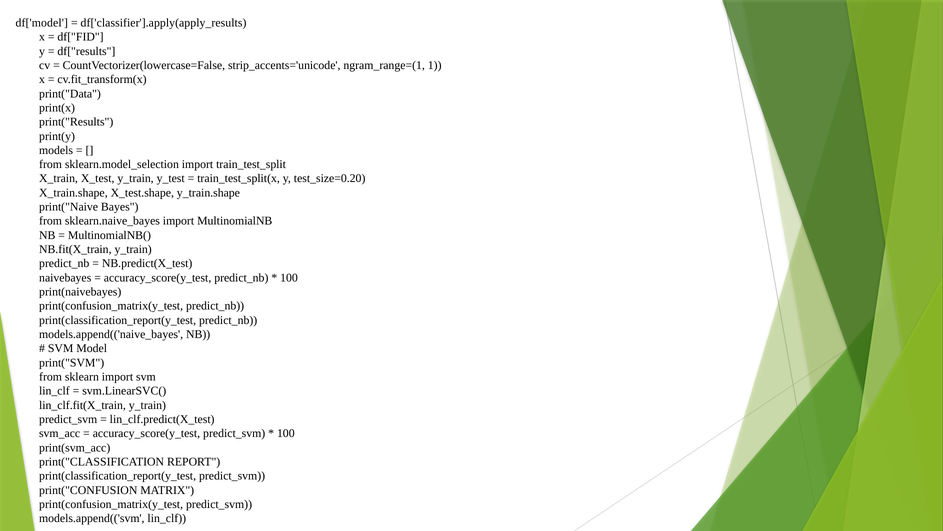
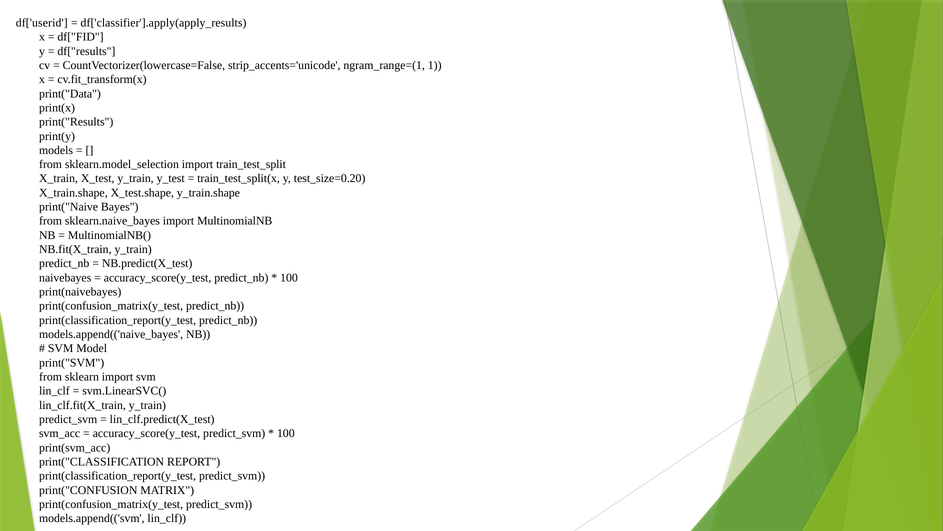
df['model: df['model -> df['userid (42, 23)
